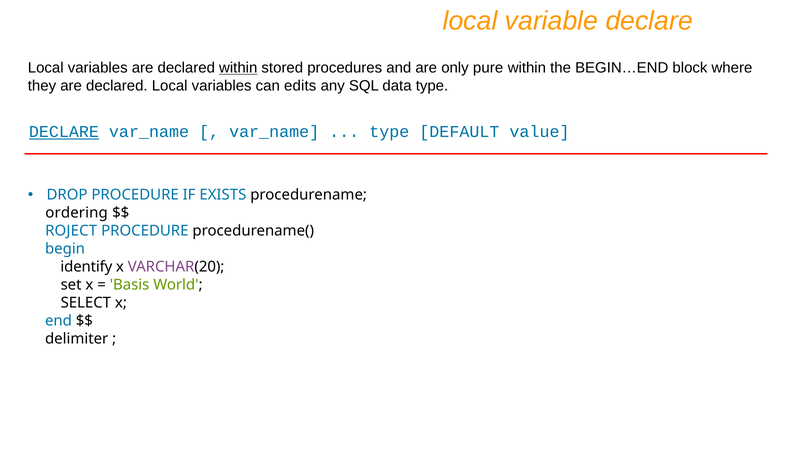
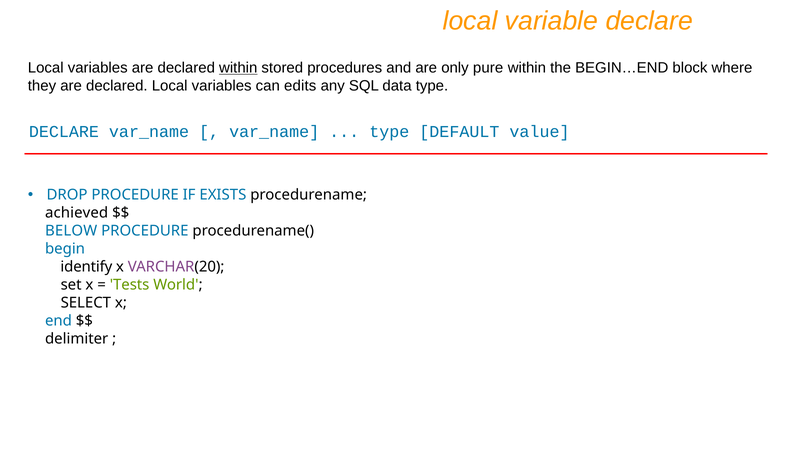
DECLARE underline: present -> none (64, 132)
ordering: ordering -> achieved (77, 213)
ROJECT: ROJECT -> BELOW (71, 231)
Basis: Basis -> Tests (130, 285)
